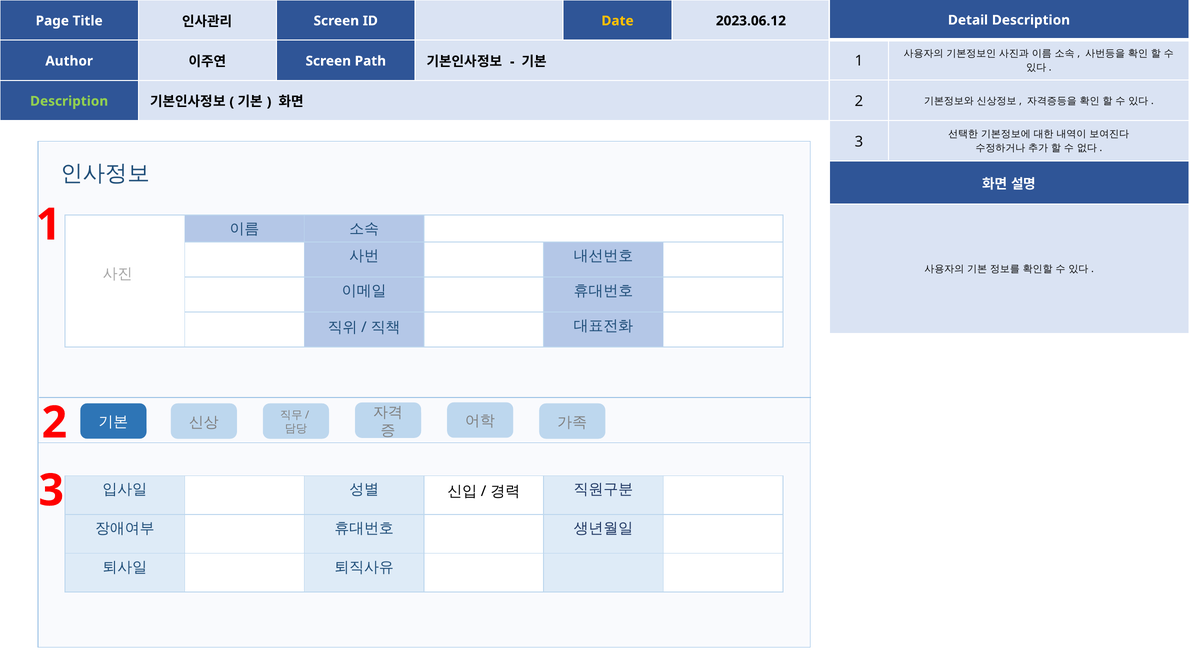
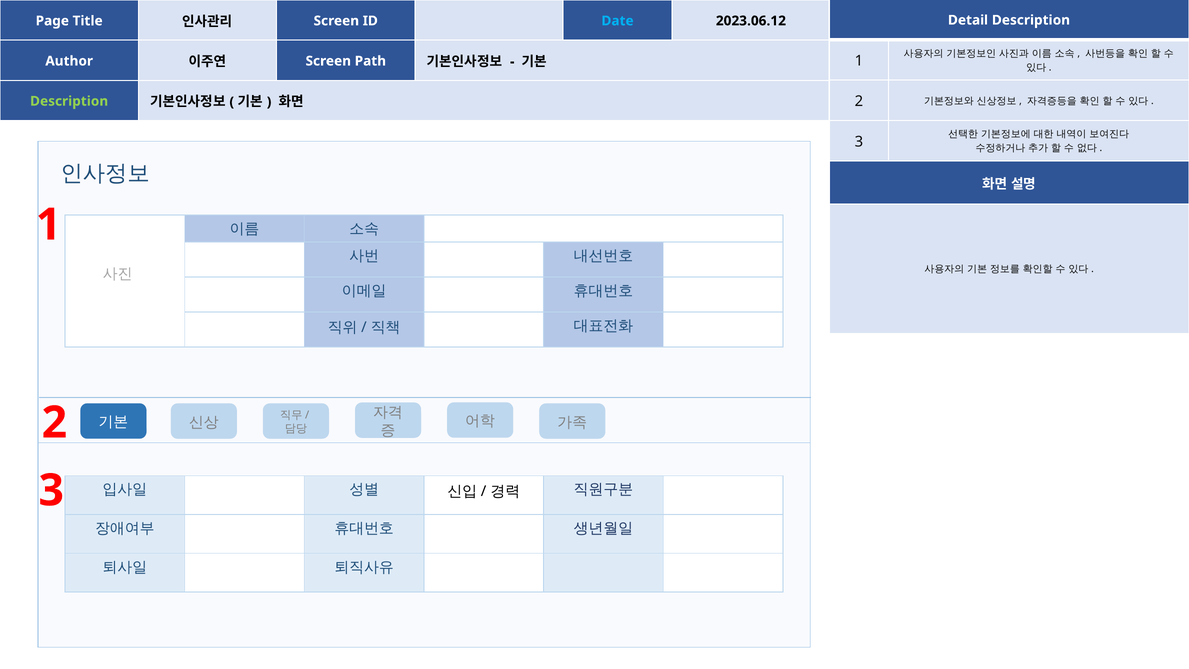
Date colour: yellow -> light blue (618, 21)
